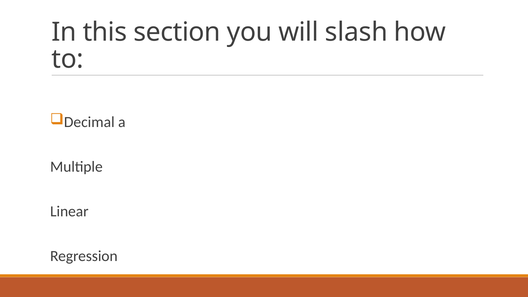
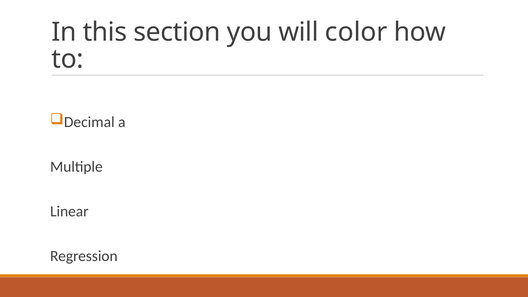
slash: slash -> color (356, 32)
